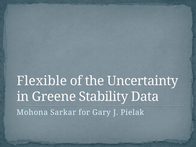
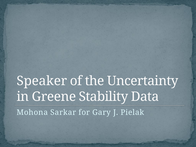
Flexible: Flexible -> Speaker (42, 81)
